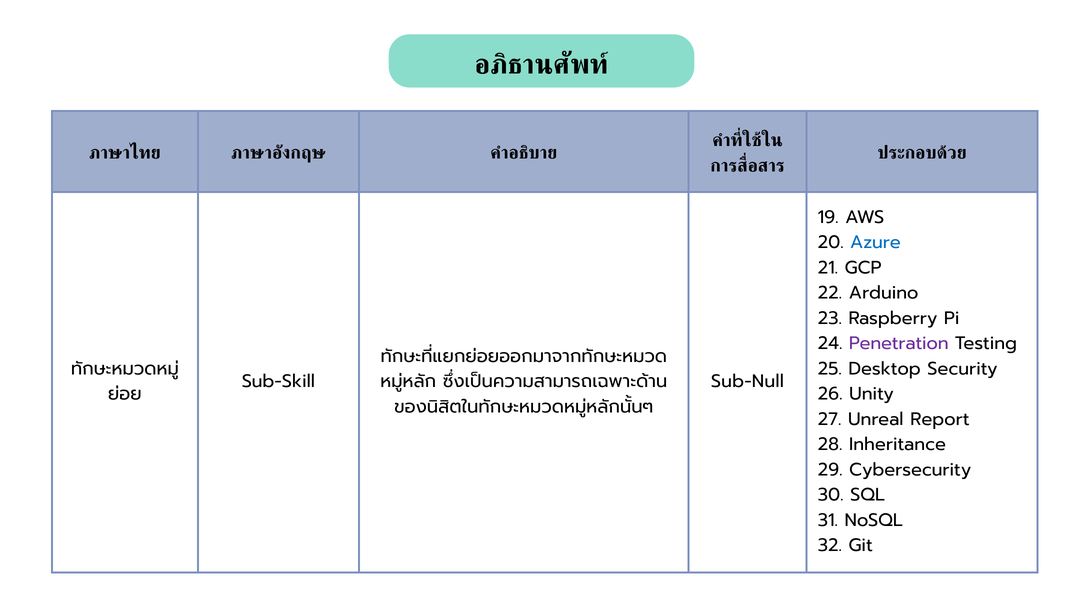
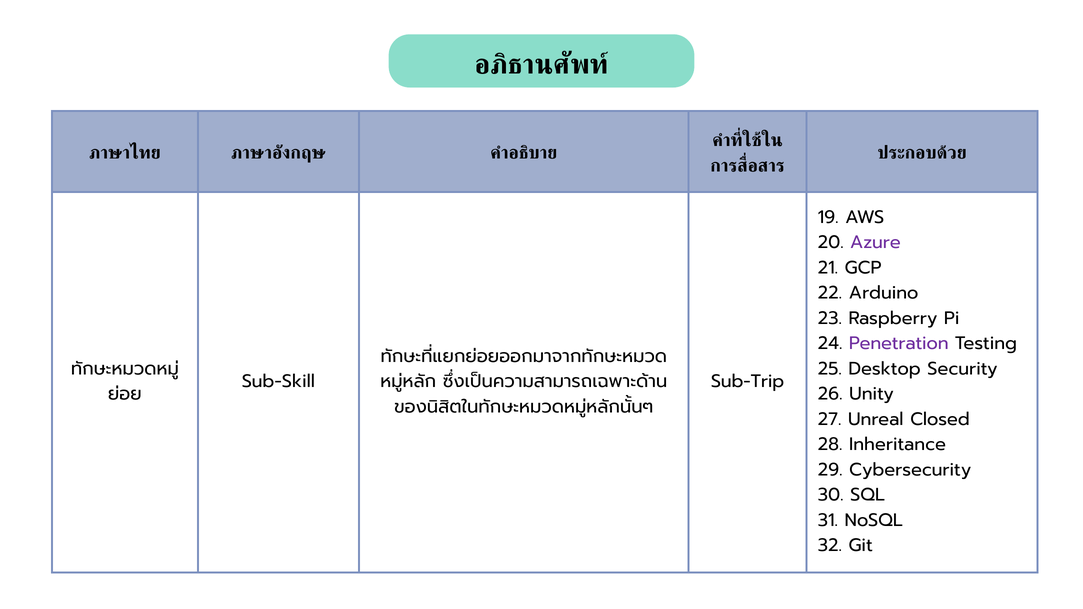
Azure colour: blue -> purple (875, 242)
Sub-Null: Sub-Null -> Sub-Trip (748, 381)
Report: Report -> Closed (940, 419)
